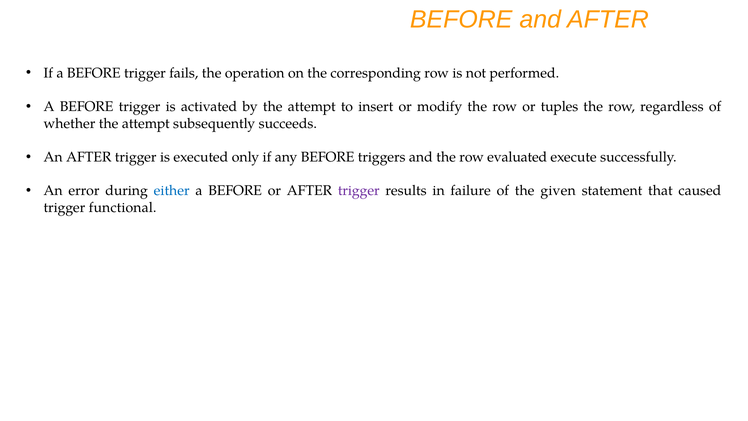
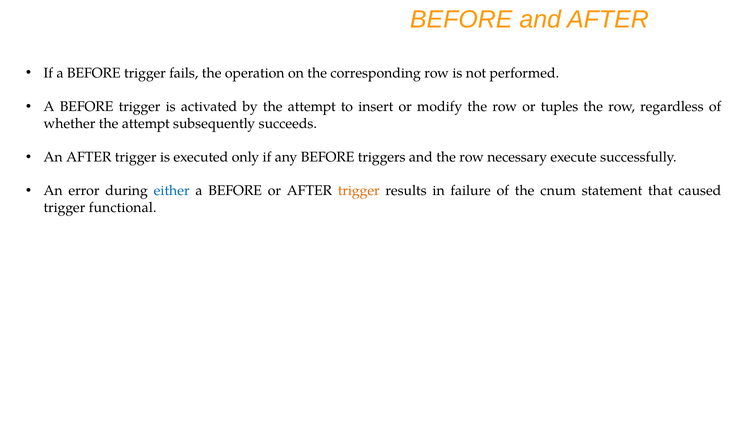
evaluated: evaluated -> necessary (517, 157)
trigger colour: purple -> orange (359, 191)
given: given -> cnum (558, 191)
